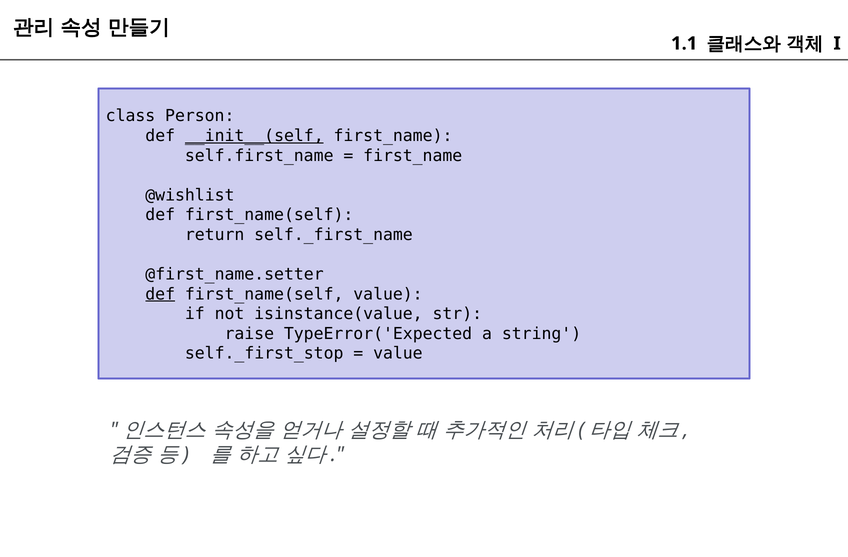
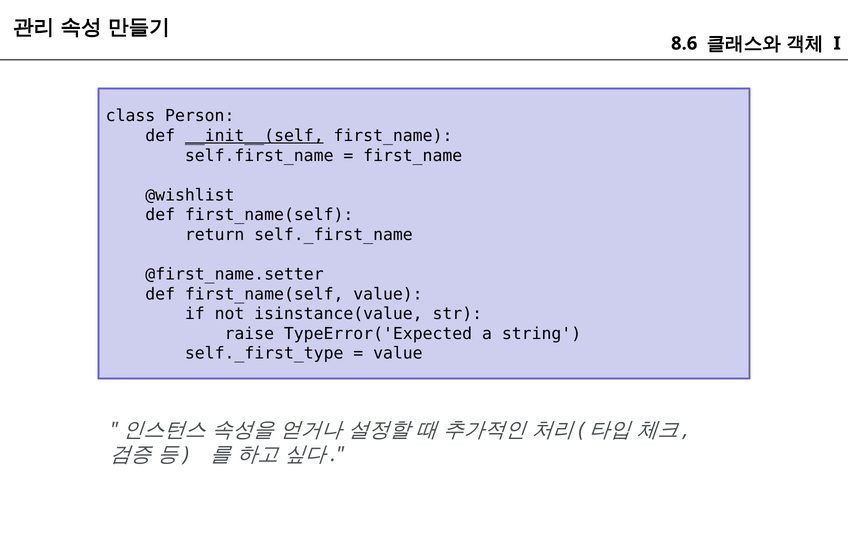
1.1: 1.1 -> 8.6 (684, 43)
def underline: present -> none (160, 294)
self._first_stop: self._first_stop -> self._first_type (264, 354)
